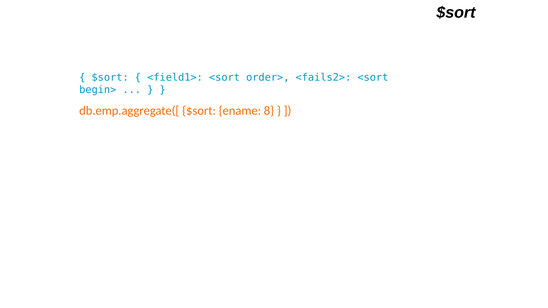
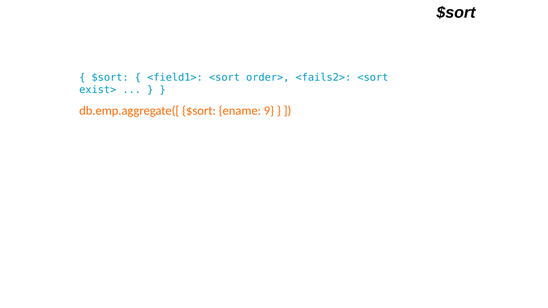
begin>: begin> -> exist> (98, 90)
8: 8 -> 9 (269, 111)
